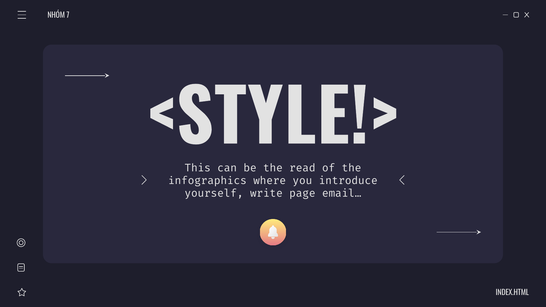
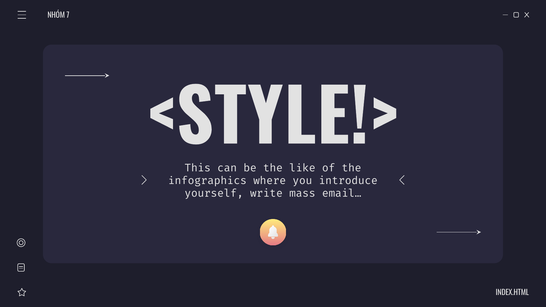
read: read -> like (302, 168)
page: page -> mass (302, 193)
